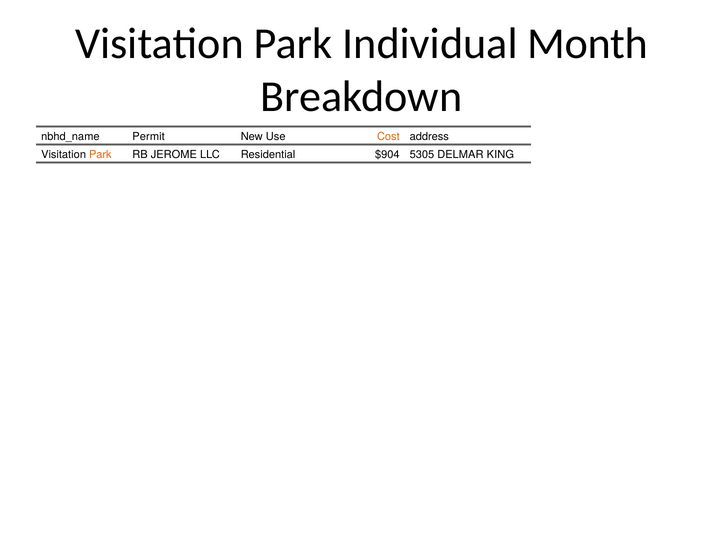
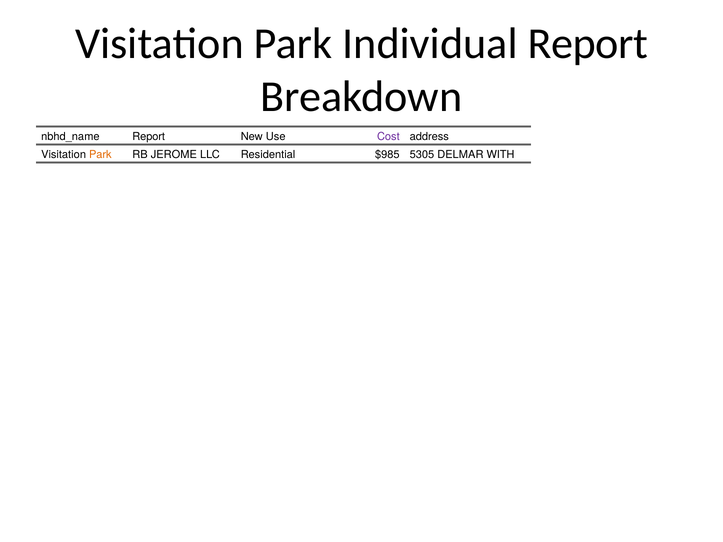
Individual Month: Month -> Report (588, 43)
Permit: Permit -> Report (149, 137)
Cost colour: orange -> purple (388, 137)
$904: $904 -> $985 (387, 155)
KING: KING -> WITH (500, 155)
